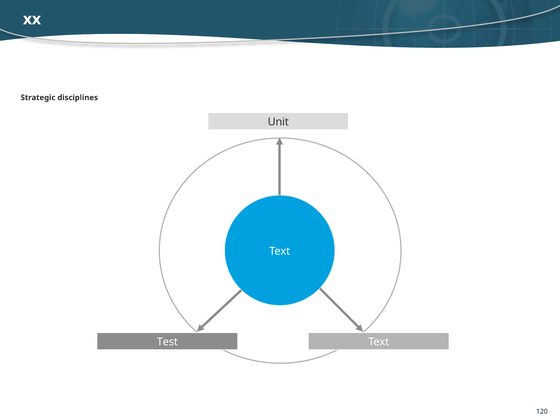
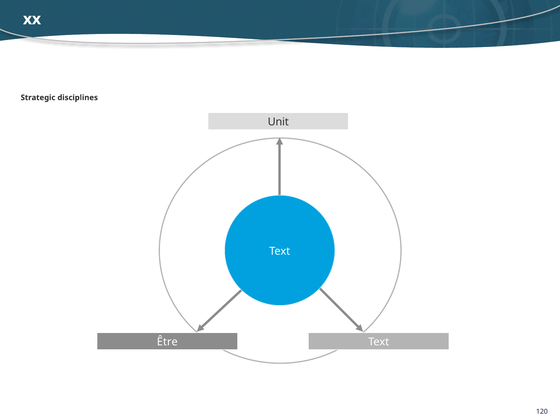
Test: Test -> Être (167, 342)
